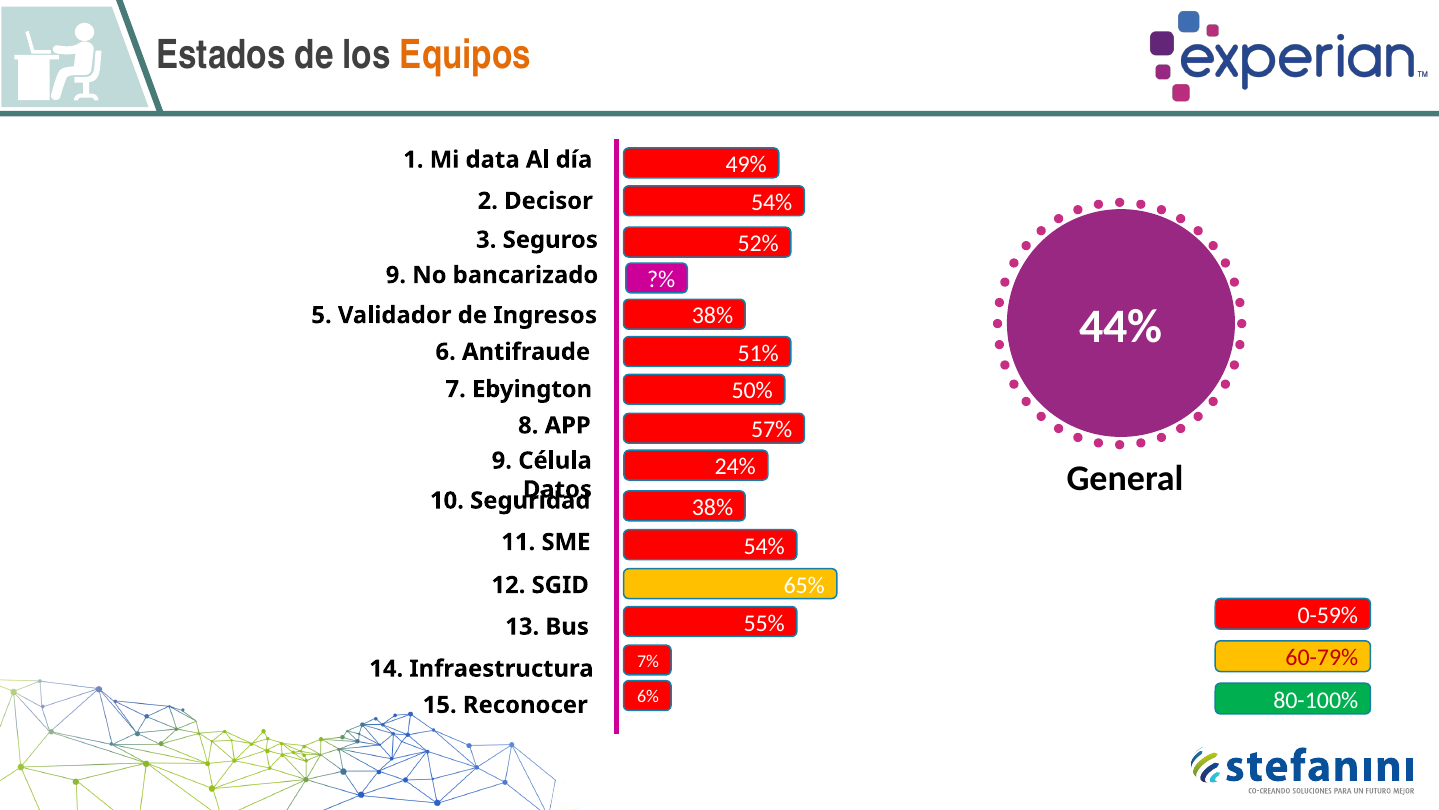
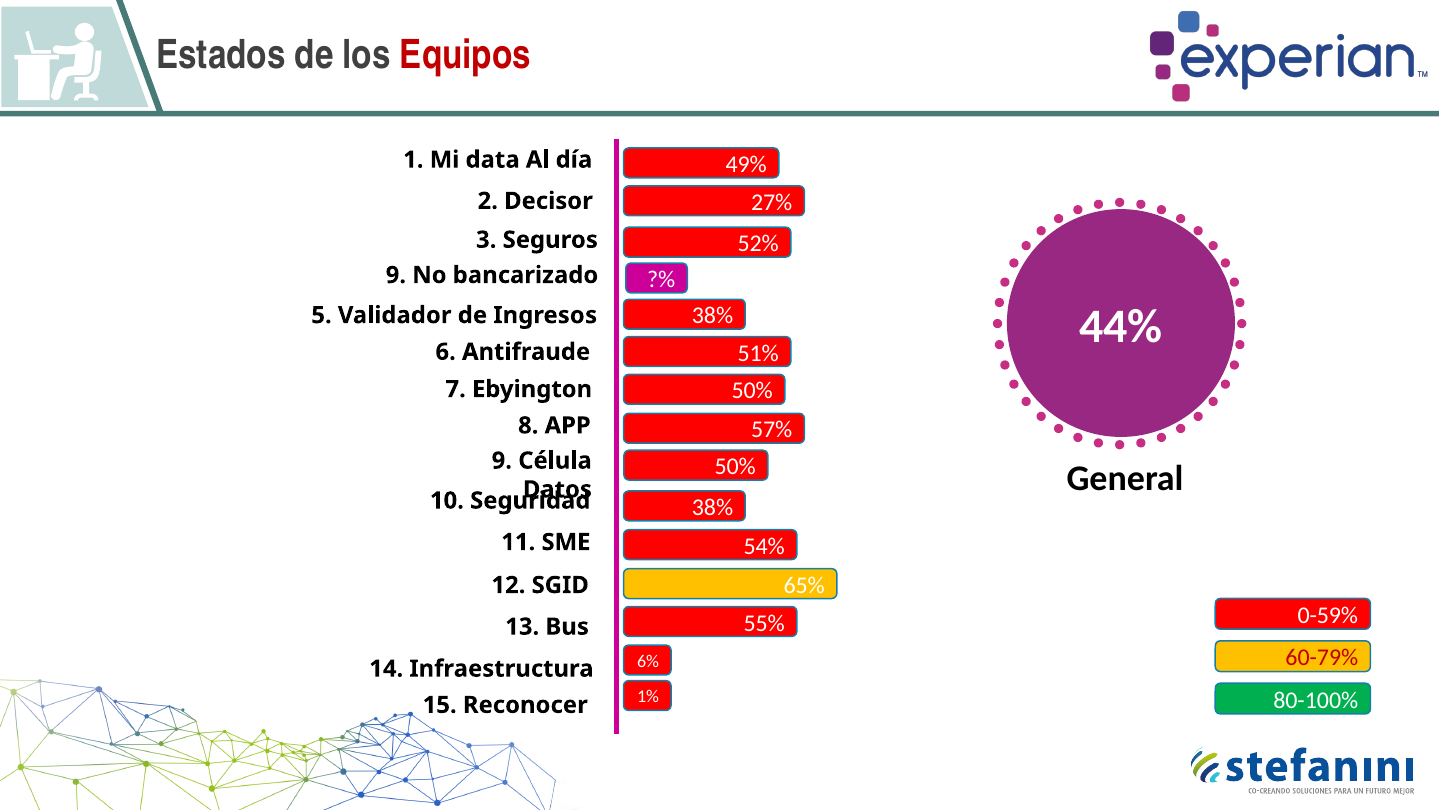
Equipos colour: orange -> red (465, 55)
54%: 54% -> 27% (772, 202)
24%: 24% -> 50% (735, 466)
7%: 7% -> 6% (648, 661)
6%: 6% -> 1% (648, 696)
